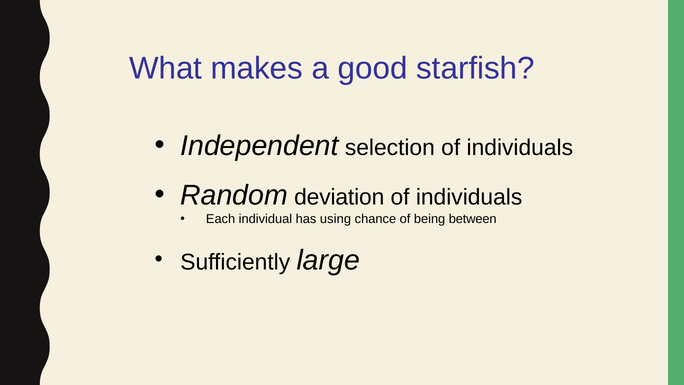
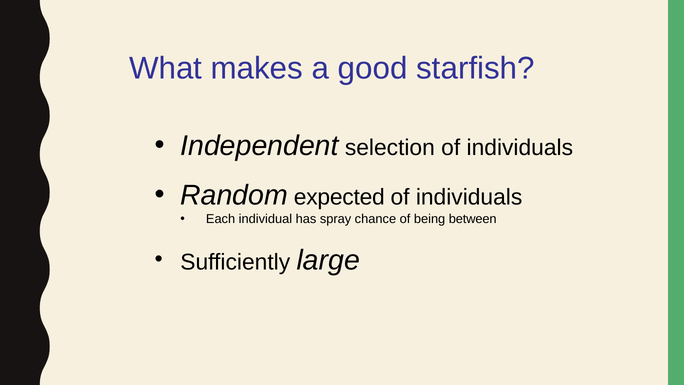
deviation: deviation -> expected (339, 197)
using: using -> spray (336, 219)
